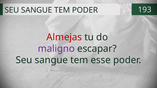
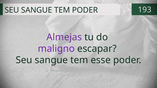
Almejas colour: red -> purple (64, 37)
